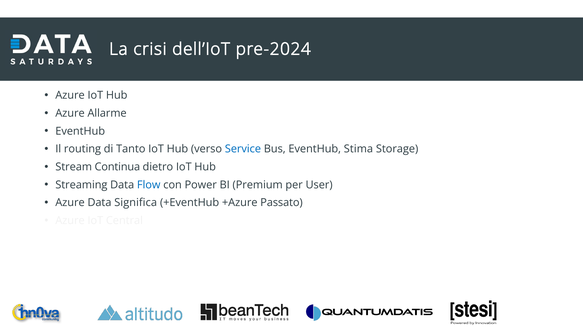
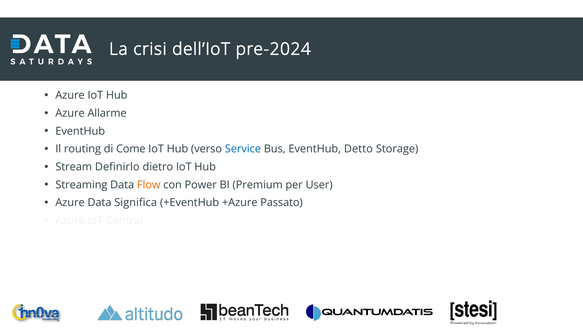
Tanto: Tanto -> Come (131, 149)
Stima: Stima -> Detto (358, 149)
Continua: Continua -> Definirlo (117, 167)
Flow colour: blue -> orange (149, 185)
